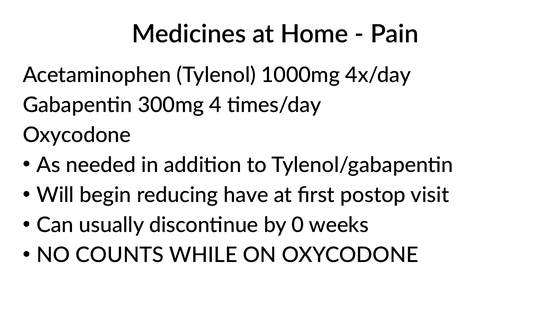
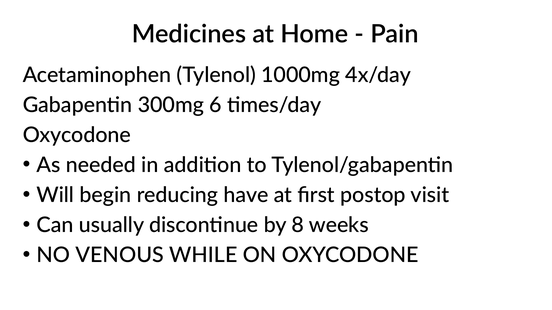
4: 4 -> 6 (216, 105)
0: 0 -> 8 (298, 226)
COUNTS: COUNTS -> VENOUS (120, 256)
